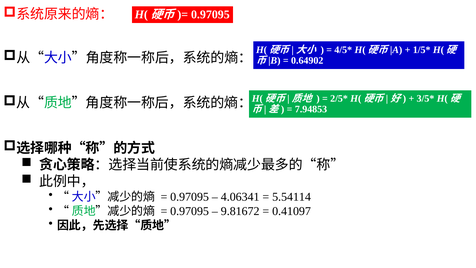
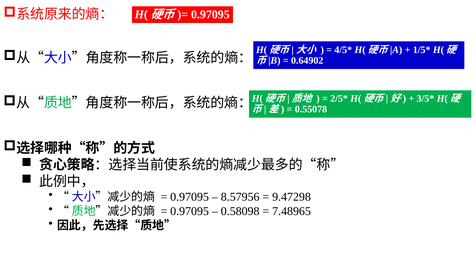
7.94853: 7.94853 -> 0.55078 (311, 109)
4.06341: 4.06341 -> 8.57956 (240, 197)
5.54114: 5.54114 -> 9.47298 (292, 197)
9.81672: 9.81672 -> 0.58098 (240, 211)
0.41097: 0.41097 -> 7.48965 (292, 211)
